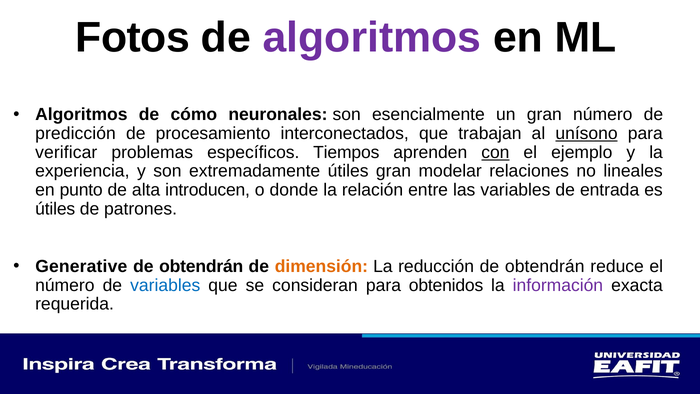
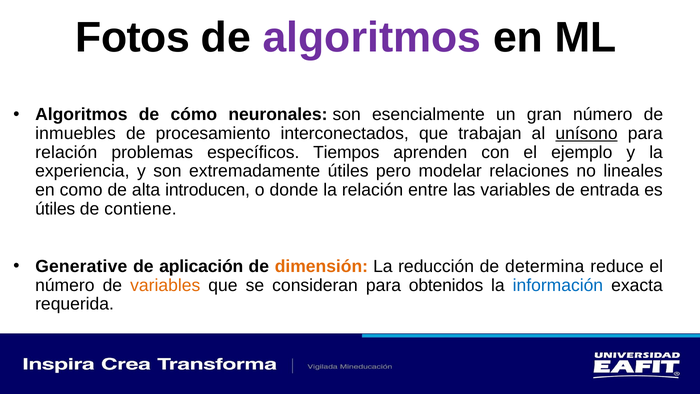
predicción: predicción -> inmuebles (76, 133)
verificar: verificar -> relación (66, 152)
con underline: present -> none (495, 152)
útiles gran: gran -> pero (394, 171)
punto: punto -> como (81, 190)
patrones: patrones -> contiene (140, 209)
obtendrán: obtendrán -> aplicación (201, 266)
reducción de obtendrán: obtendrán -> determina (545, 266)
variables colour: blue -> orange (165, 285)
información colour: purple -> blue (558, 285)
